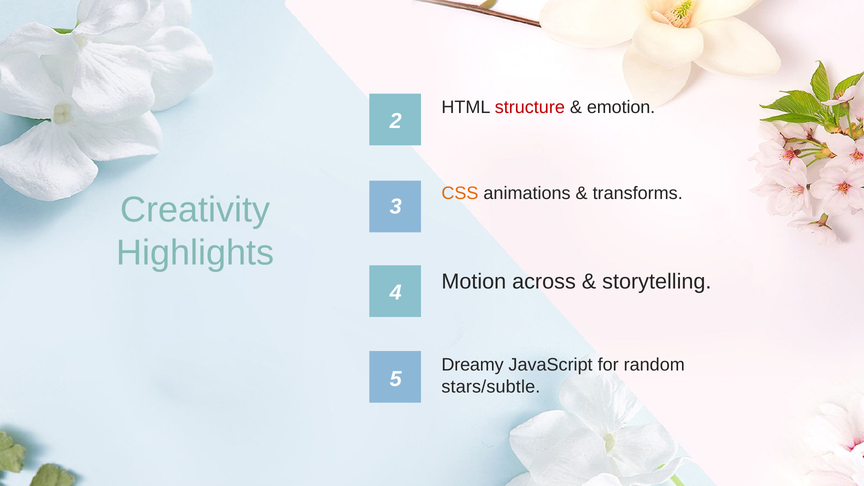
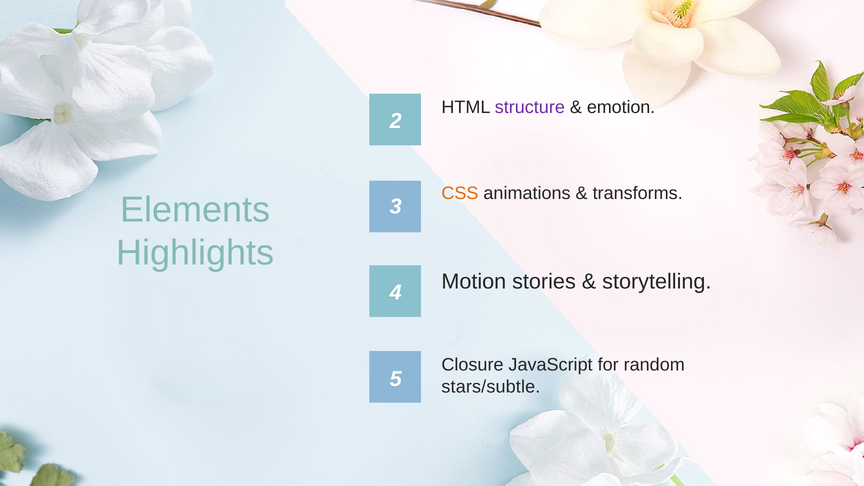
structure colour: red -> purple (530, 108)
Creativity: Creativity -> Elements (195, 210)
across: across -> stories (544, 282)
Dreamy: Dreamy -> Closure (472, 365)
